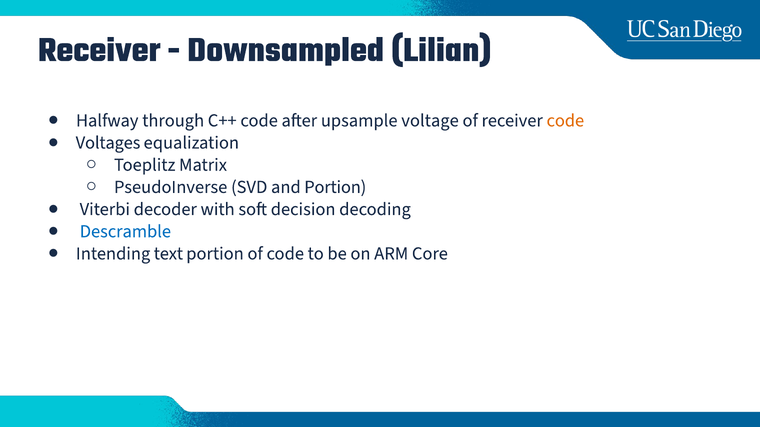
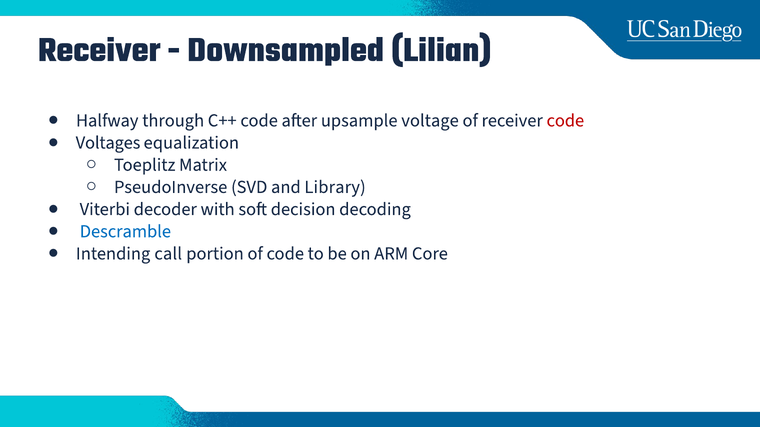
code colour: orange -> red (565, 120)
and Portion: Portion -> Library (335, 187)
text: text -> call (168, 254)
